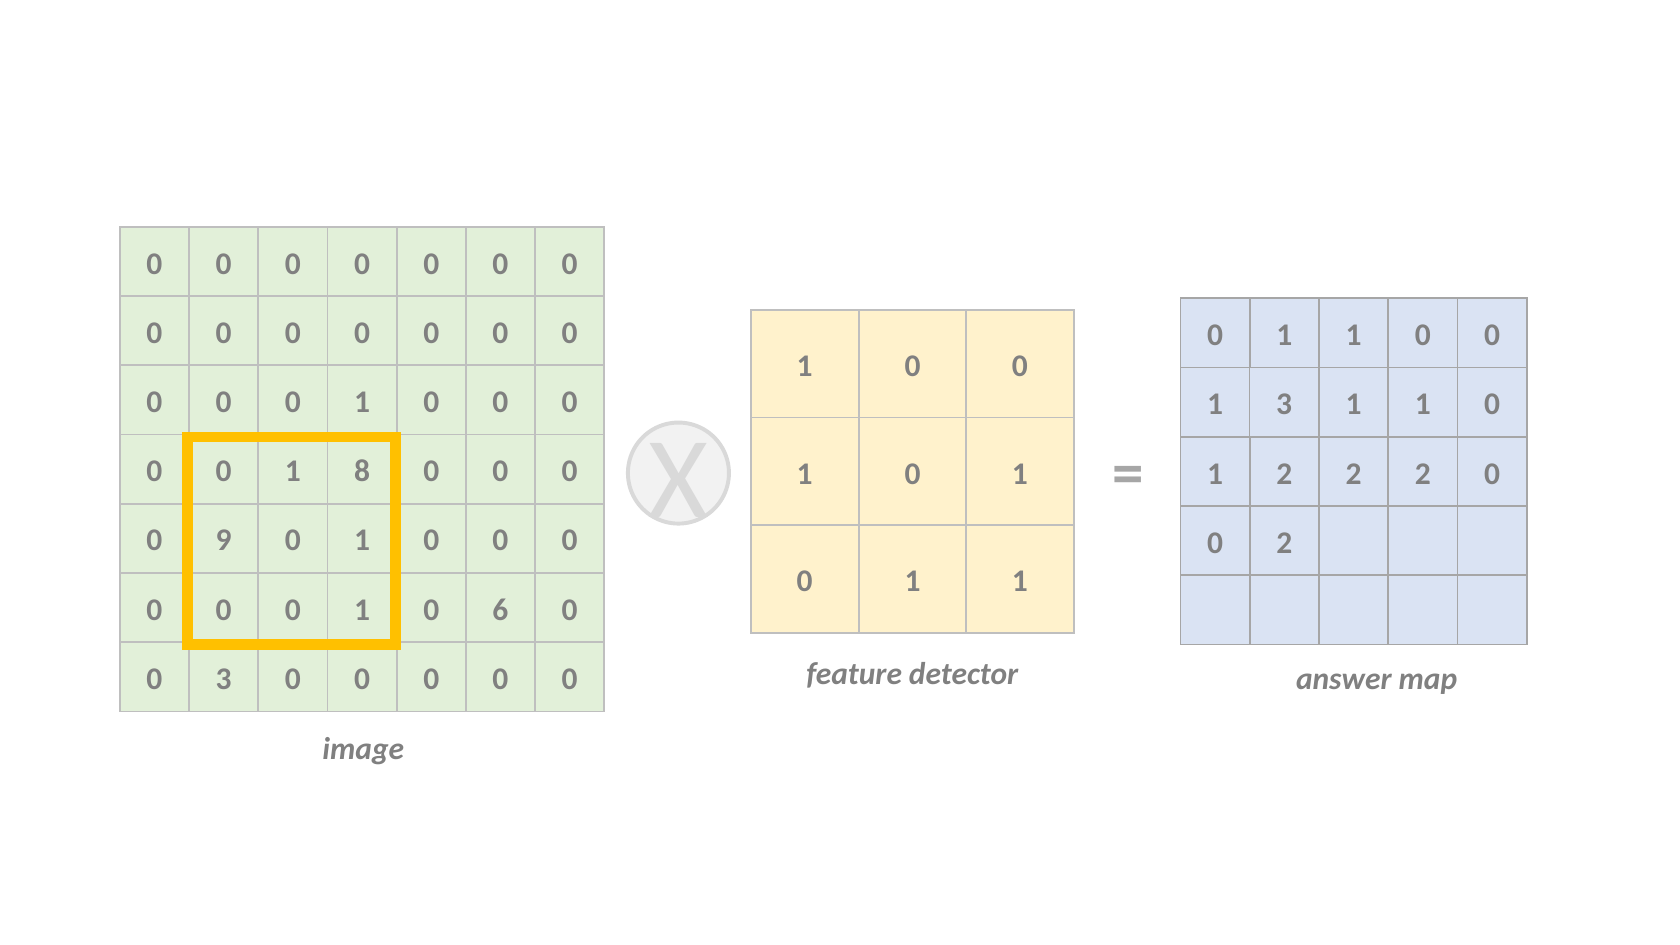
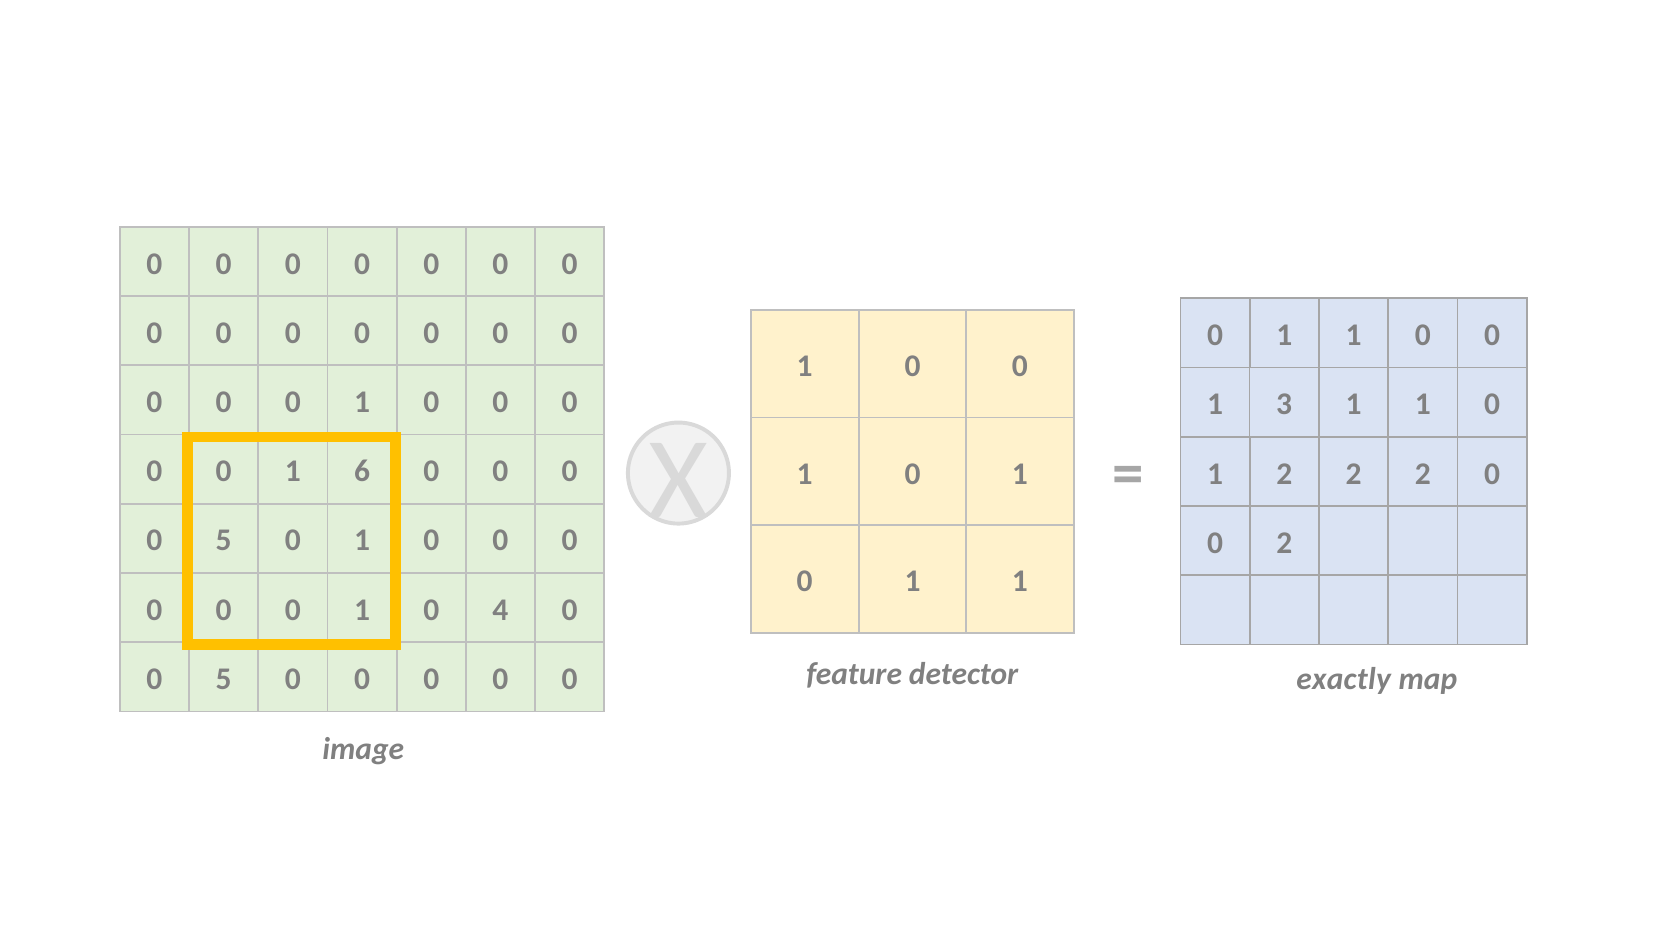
8: 8 -> 6 (362, 471)
9: 9 -> 5 (224, 541)
6: 6 -> 4 (500, 610)
answer: answer -> exactly (1344, 679)
3: 3 -> 5 (224, 679)
